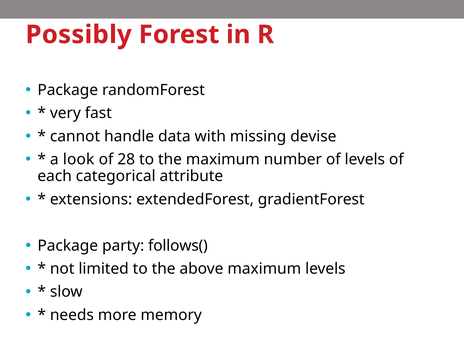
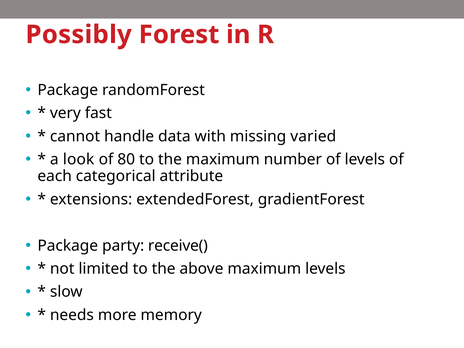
devise: devise -> varied (313, 136)
28: 28 -> 80 (126, 159)
follows(: follows( -> receive( (178, 246)
